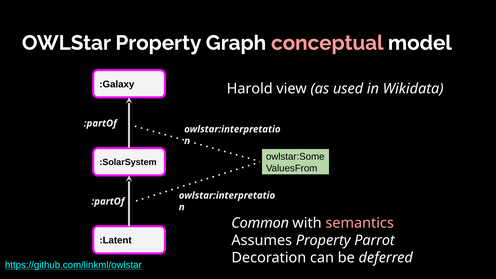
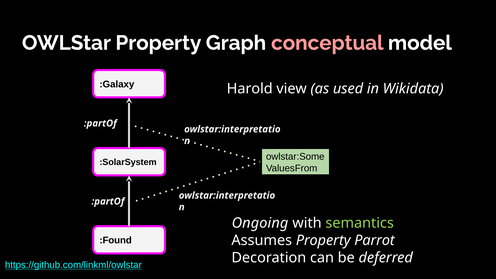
Common: Common -> Ongoing (260, 223)
semantics colour: pink -> light green (360, 223)
:Latent: :Latent -> :Found (116, 240)
